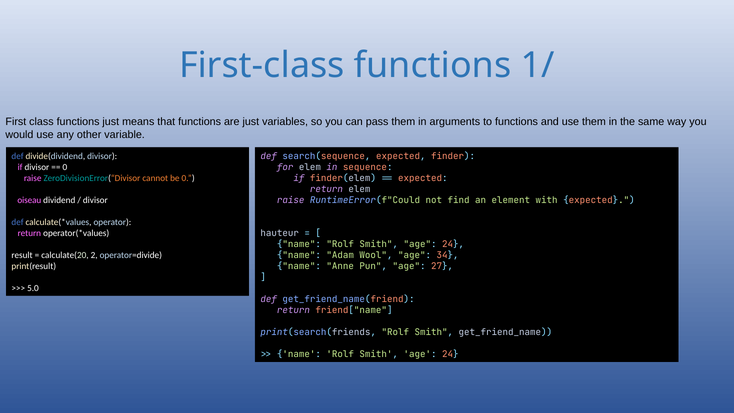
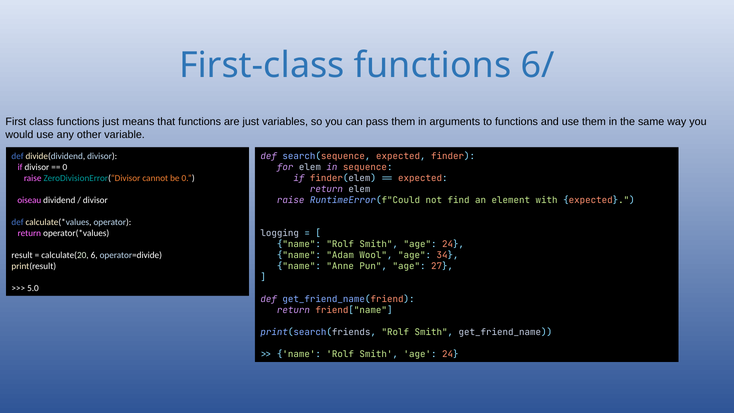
1/: 1/ -> 6/ (538, 66)
hauteur: hauteur -> logging (280, 233)
2: 2 -> 6 (94, 255)
